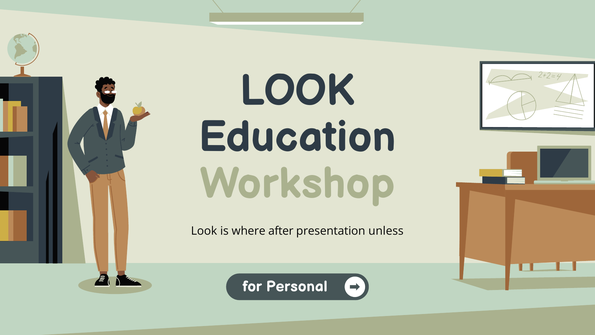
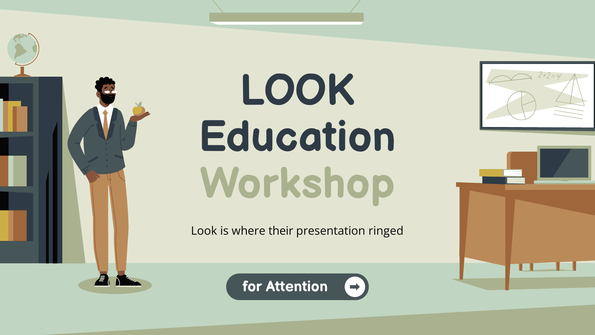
after: after -> their (281, 231)
unless: unless -> ringed (386, 231)
Personal: Personal -> Attention (297, 286)
